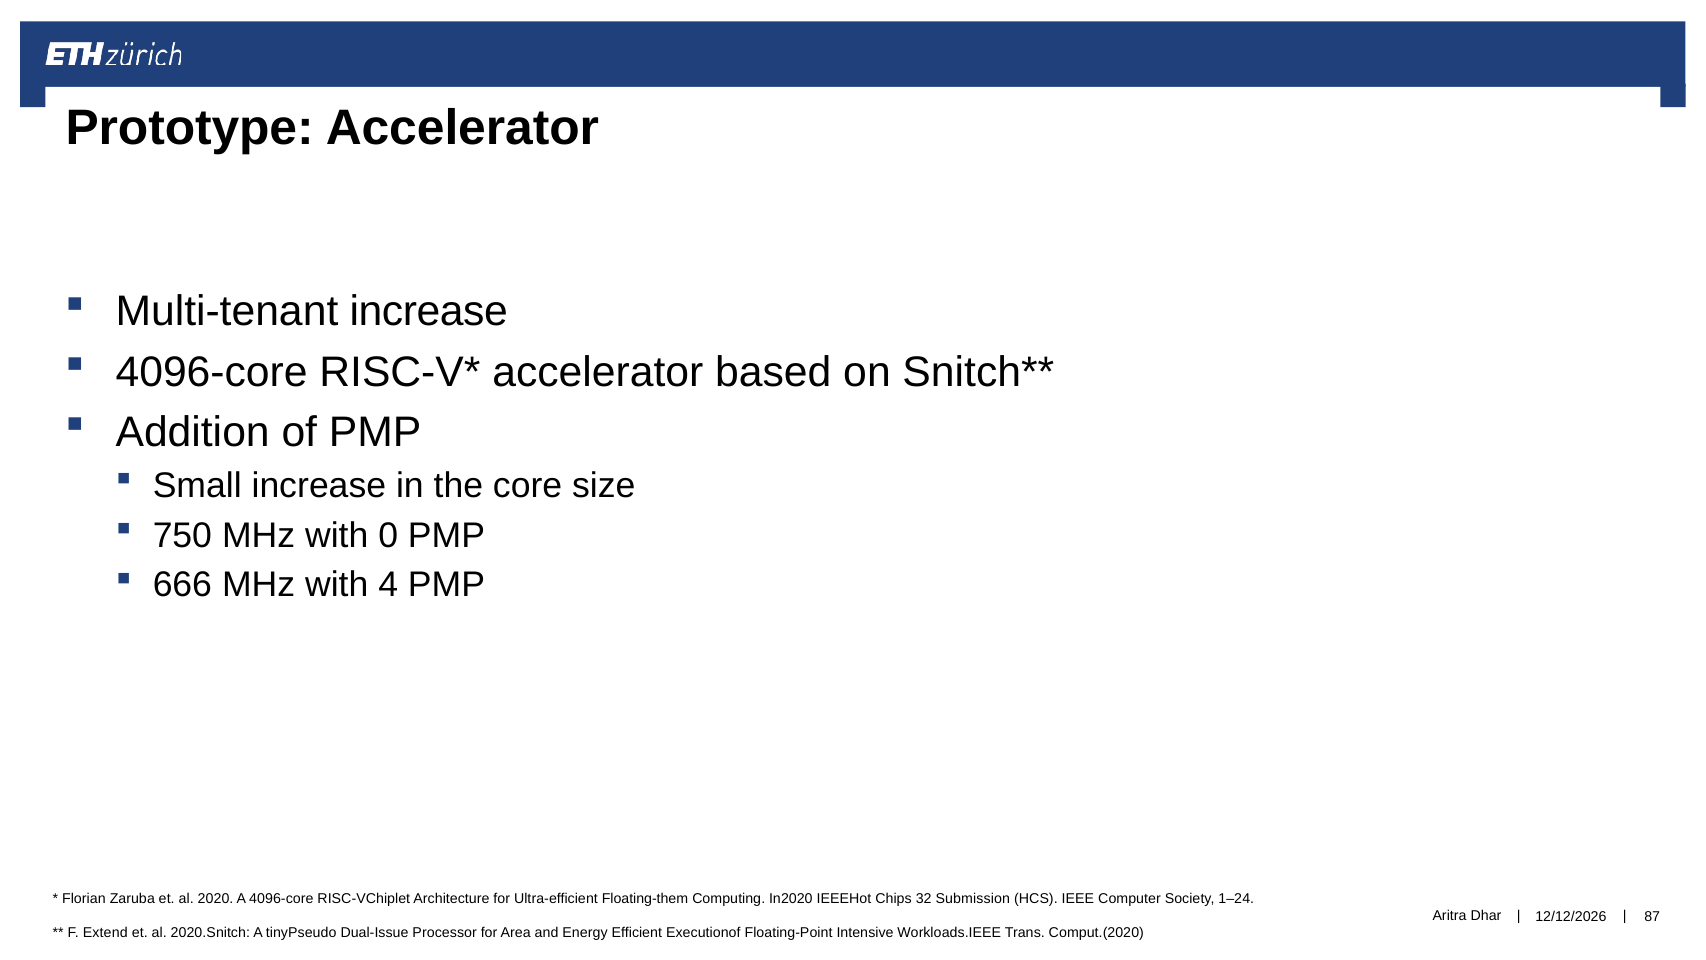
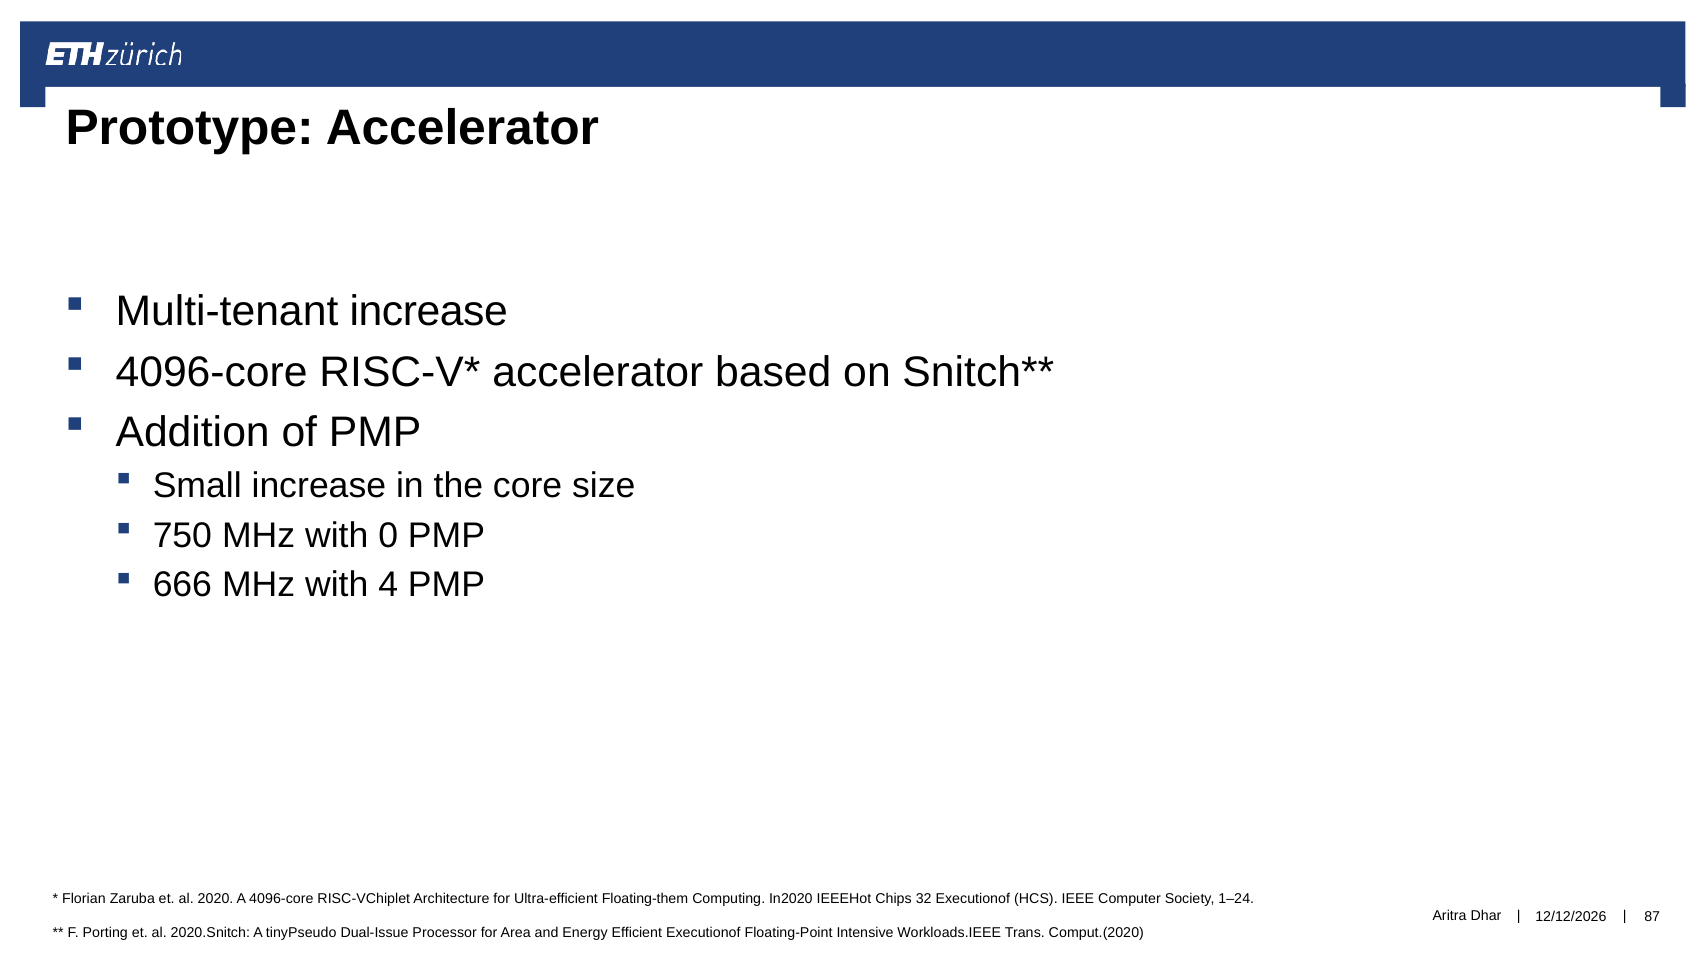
32 Submission: Submission -> Executionof (973, 899)
Extend: Extend -> Porting (105, 933)
